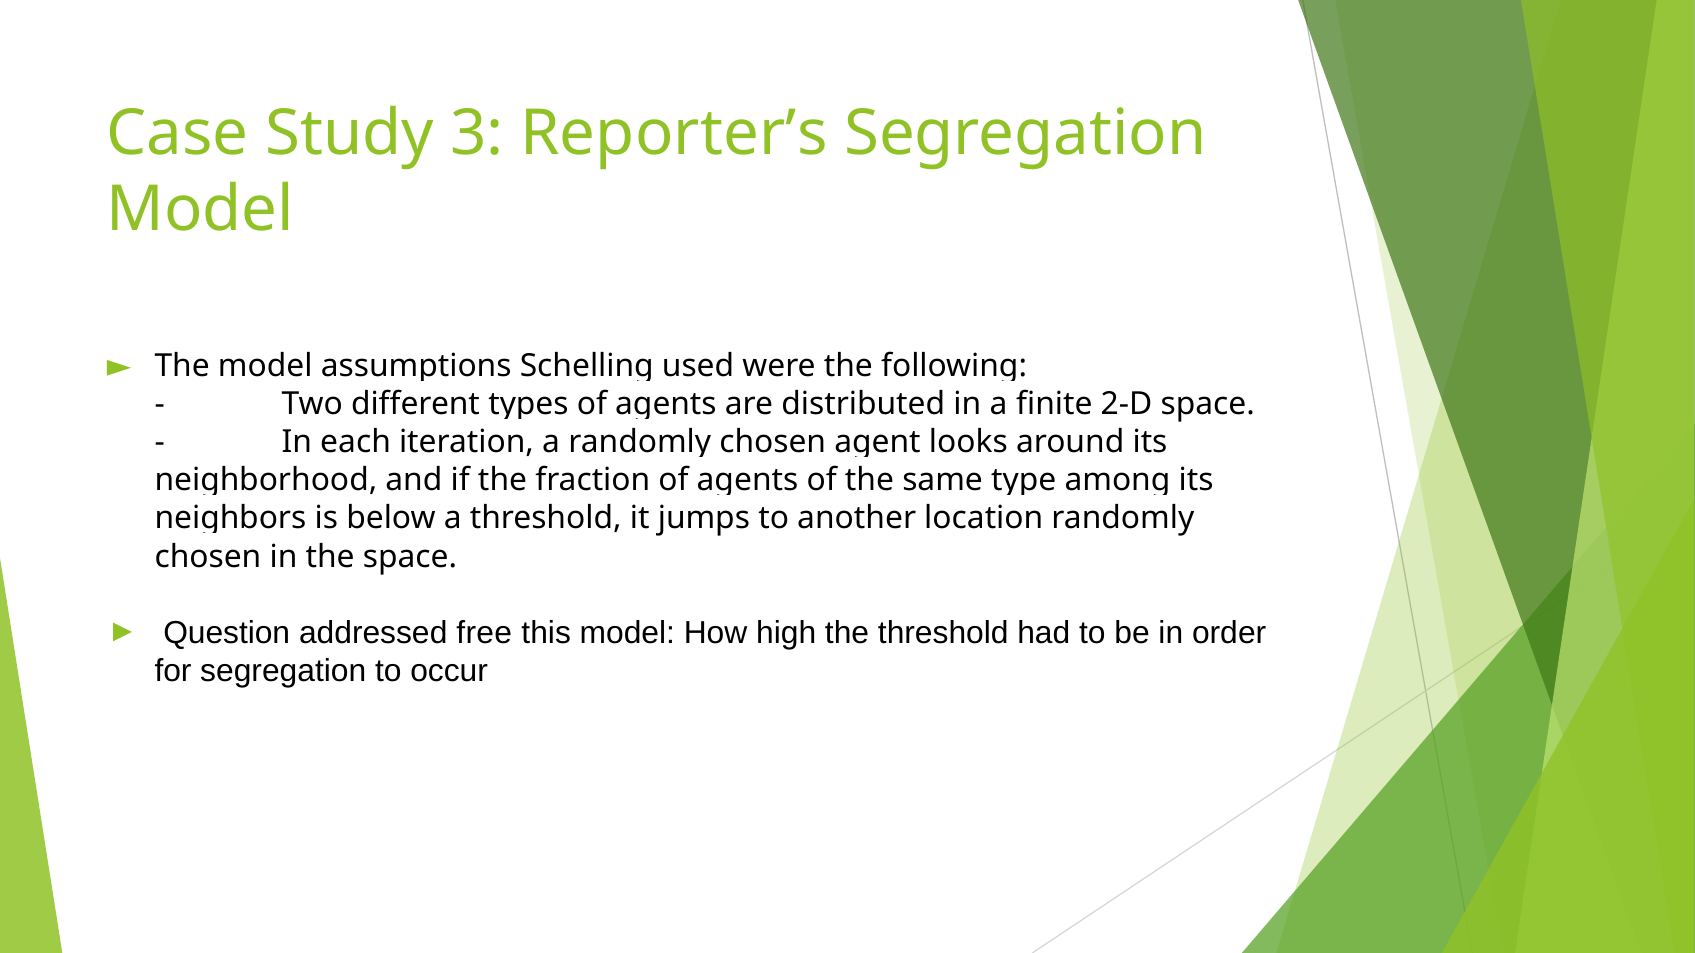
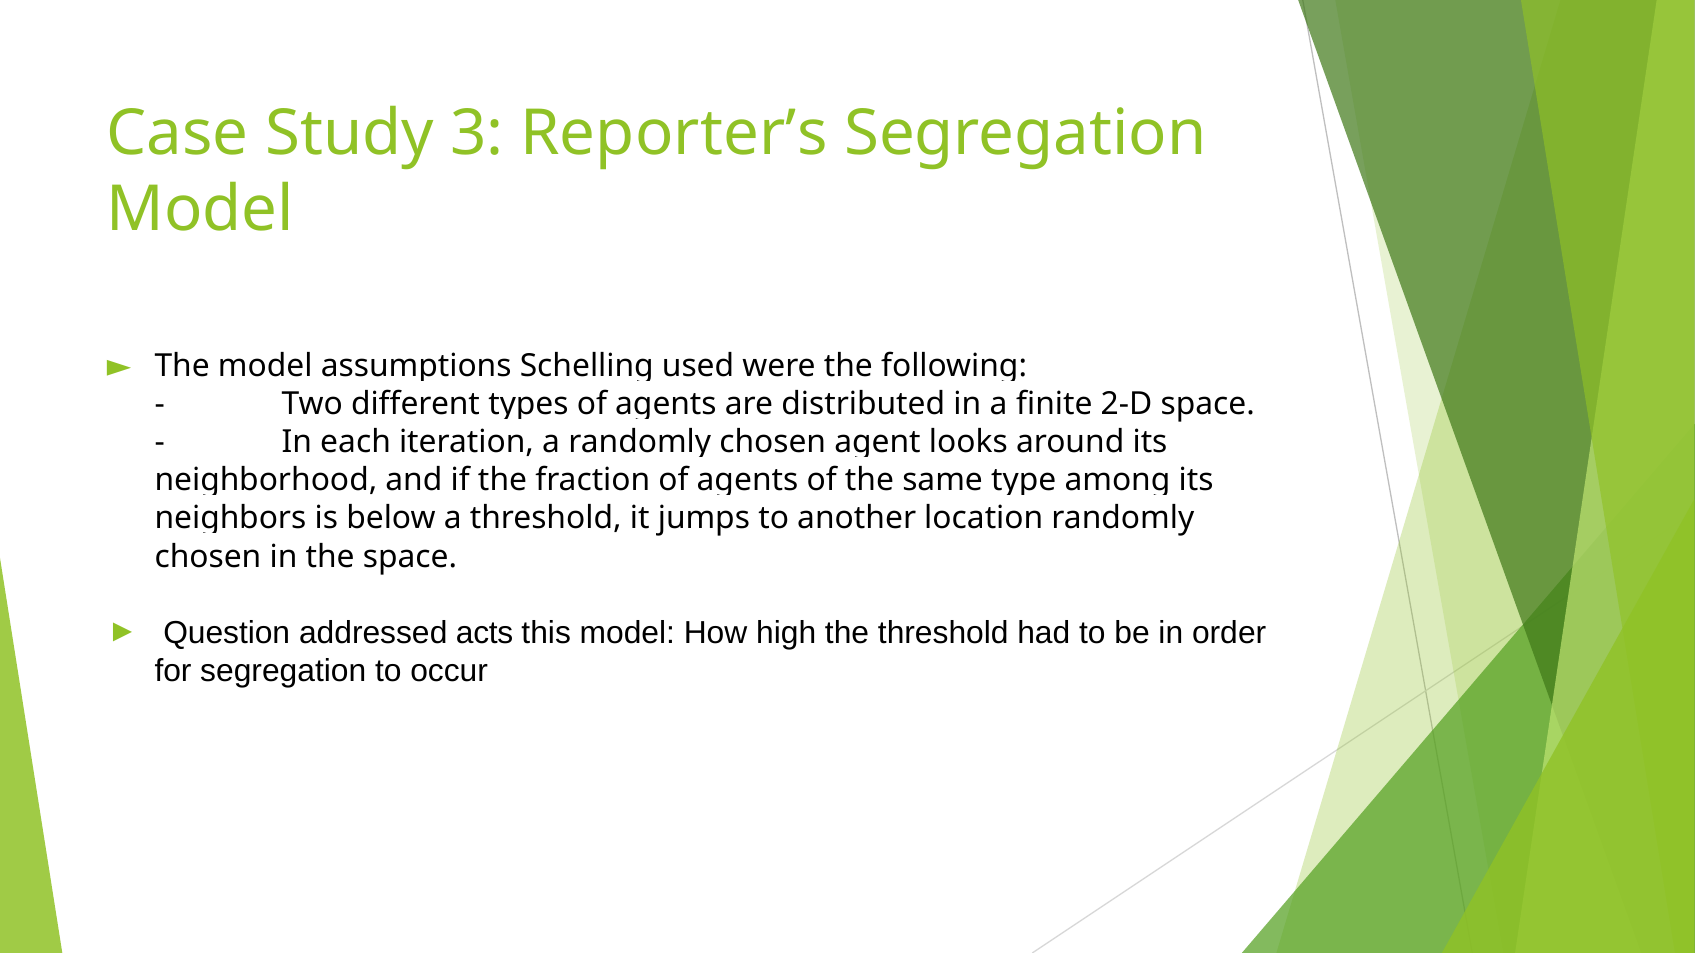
free: free -> acts (485, 633)
